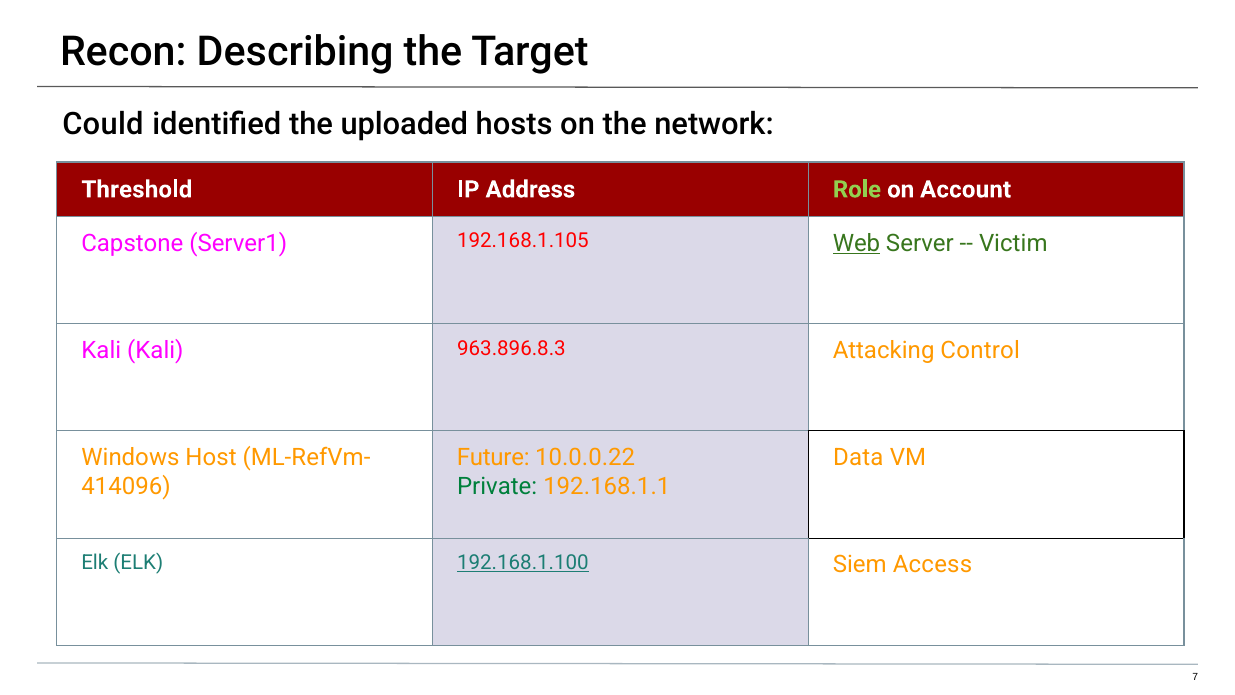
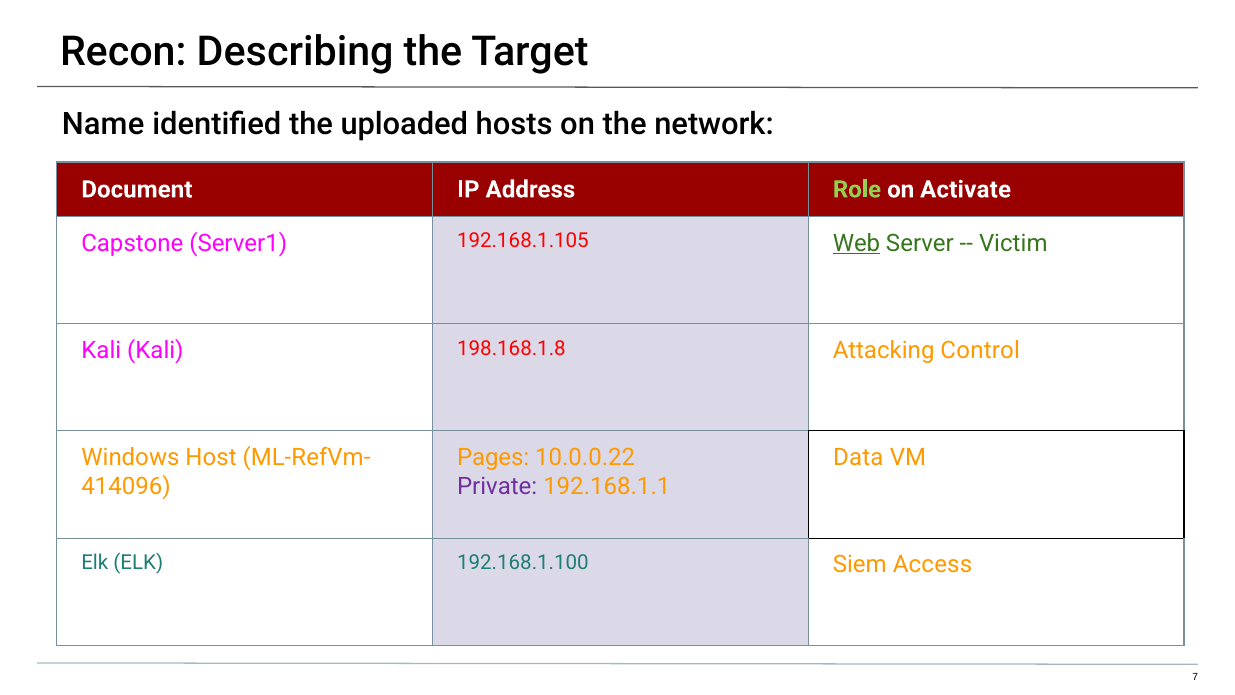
Could: Could -> Name (103, 124)
Threshold: Threshold -> Document (137, 189)
Account: Account -> Activate (966, 189)
963.896.8.3: 963.896.8.3 -> 198.168.1.8 (511, 348)
Future: Future -> Pages (493, 457)
Private colour: green -> purple (497, 486)
192.168.1.100 underline: present -> none (523, 563)
